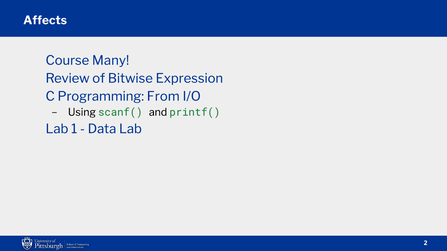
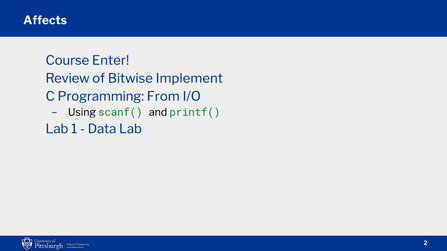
Many: Many -> Enter (111, 61)
Expression: Expression -> Implement (189, 79)
